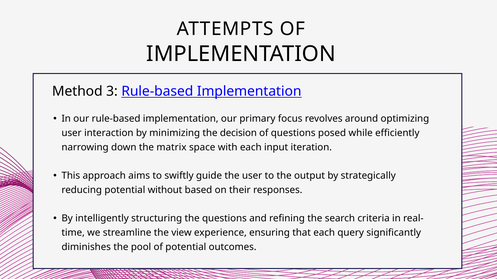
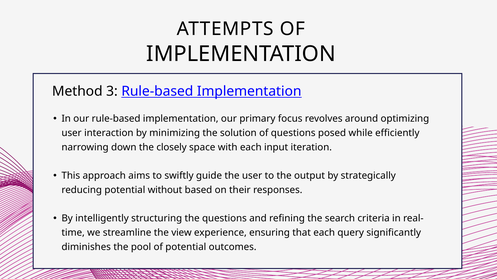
decision: decision -> solution (238, 133)
matrix: matrix -> closely (172, 147)
